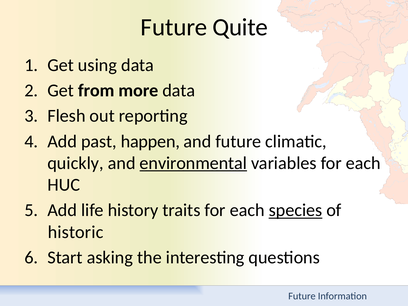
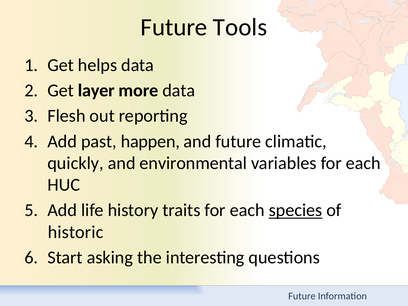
Quite: Quite -> Tools (240, 27)
using: using -> helps (98, 65)
from: from -> layer (96, 91)
environmental underline: present -> none (193, 163)
